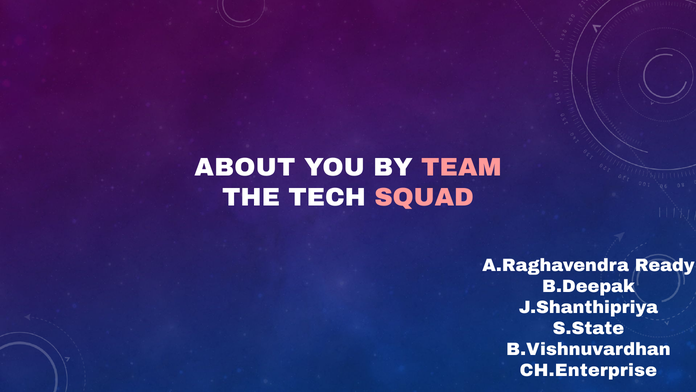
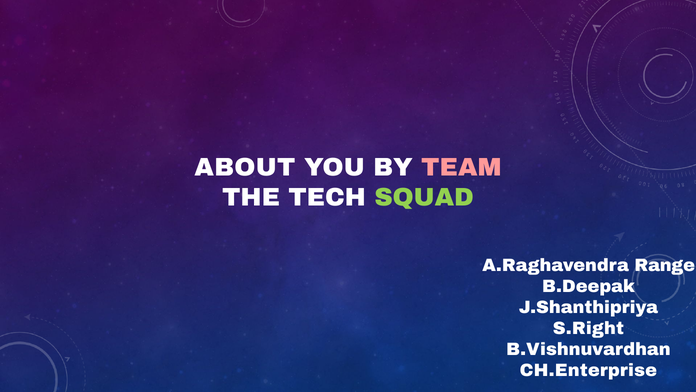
SQUAD colour: pink -> light green (424, 197)
Ready: Ready -> Range (665, 265)
S.State: S.State -> S.Right (588, 328)
